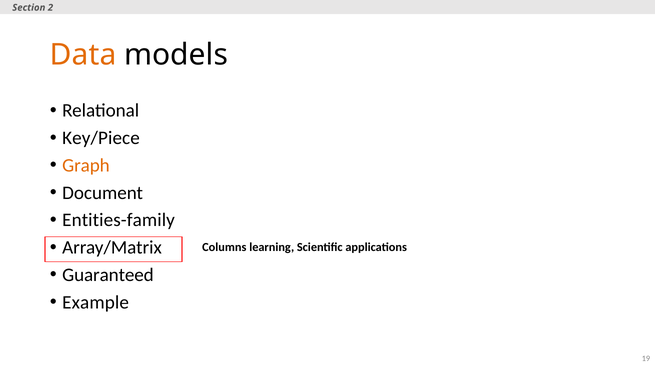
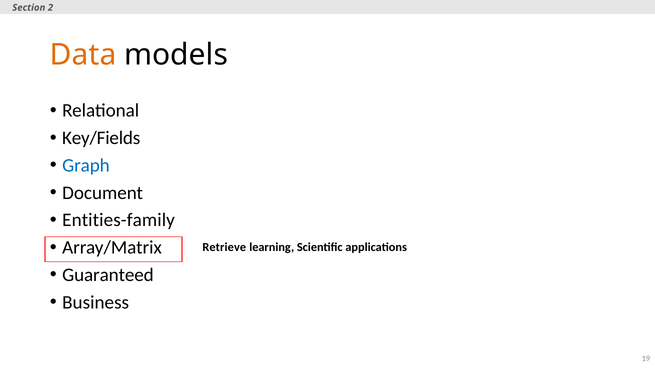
Key/Piece: Key/Piece -> Key/Fields (101, 138)
Graph colour: orange -> blue (86, 166)
Columns: Columns -> Retrieve (224, 248)
Example: Example -> Business (96, 303)
